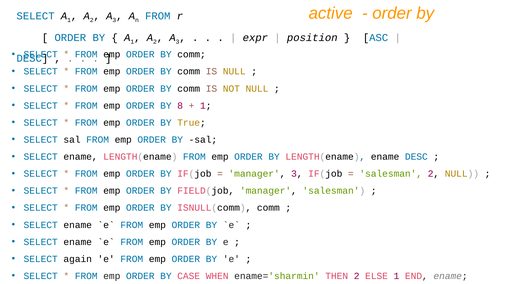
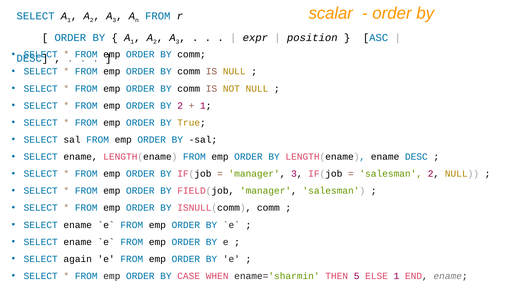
active: active -> scalar (331, 13)
BY 8: 8 -> 2 (180, 106)
THEN 2: 2 -> 5 (357, 277)
